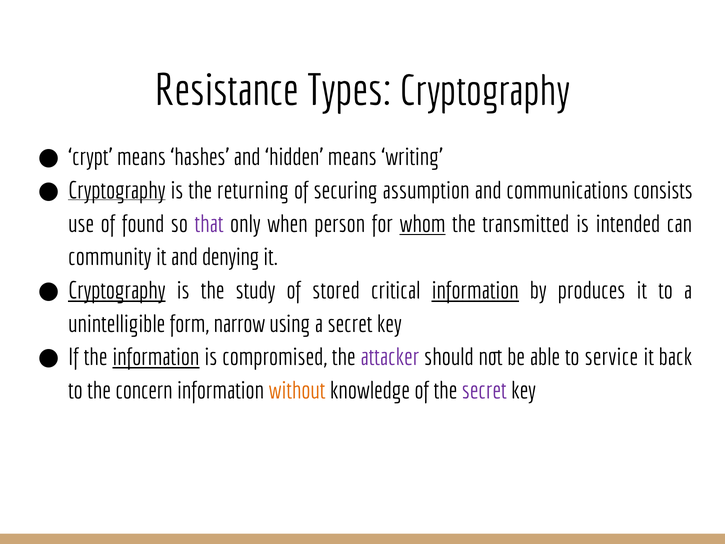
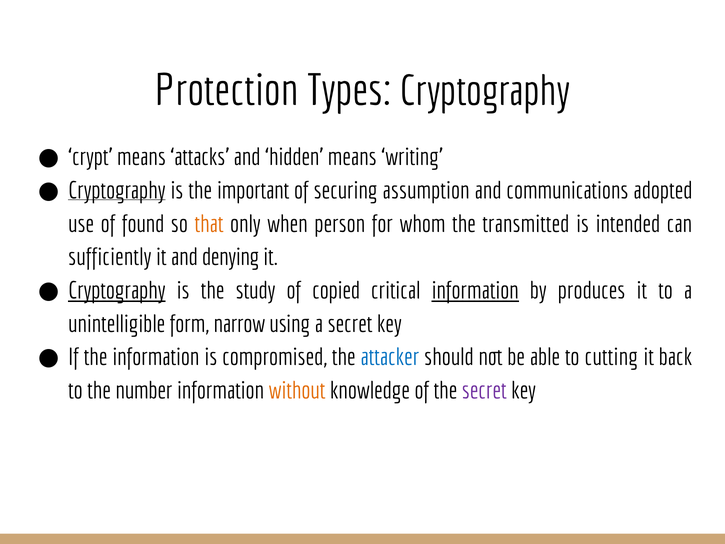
Resistance: Resistance -> Protection (227, 91)
hashes: hashes -> attacks (200, 157)
returning: returning -> important (253, 191)
consists: consists -> adopted (663, 191)
that colour: purple -> orange (209, 224)
whom underline: present -> none (423, 224)
community: community -> sufficiently (110, 257)
stored: stored -> copied (336, 291)
information underline: present -> none (156, 357)
attacker colour: purple -> blue (390, 357)
service: service -> cutting (611, 357)
concern: concern -> number (144, 391)
